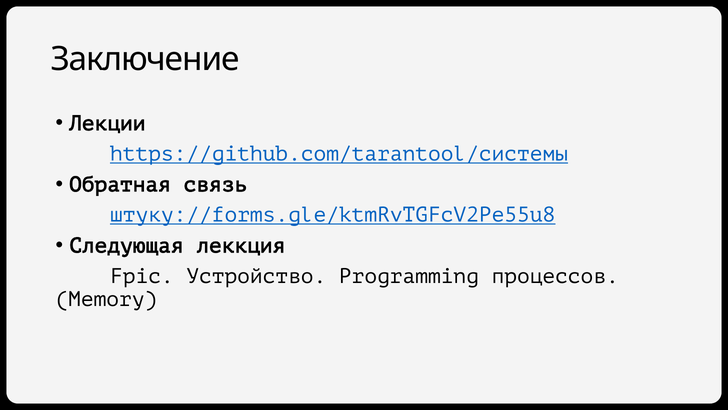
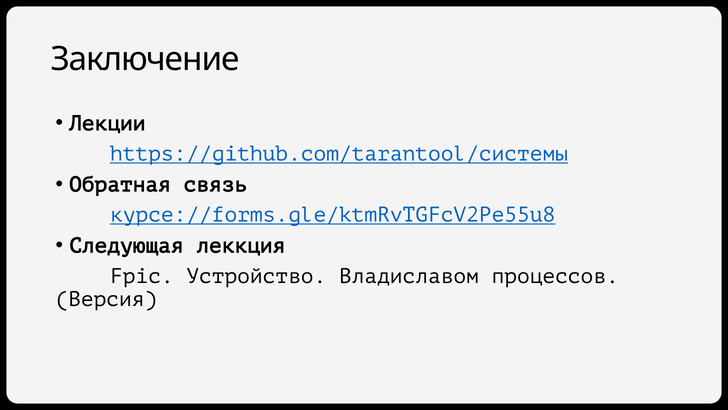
штуку://forms.gle/ktmRvTGFcV2Pe55u8: штуку://forms.gle/ktmRvTGFcV2Pe55u8 -> курсе://forms.gle/ktmRvTGFcV2Pe55u8 (333, 215)
Programming: Programming -> Владиславом (409, 276)
Memory: Memory -> Версия (106, 299)
